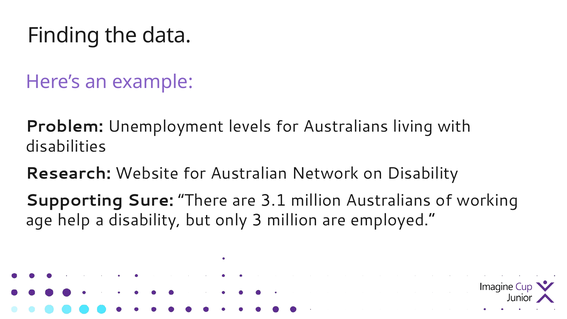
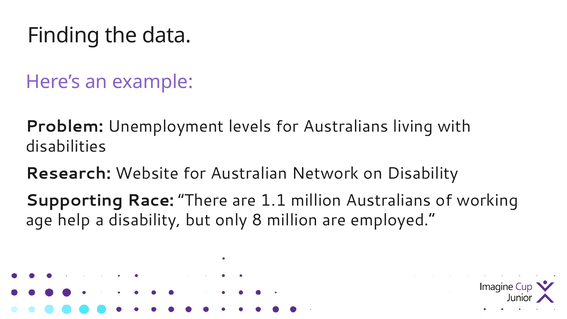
Sure: Sure -> Race (151, 200)
3.1: 3.1 -> 1.1 (273, 200)
3: 3 -> 8 (257, 220)
